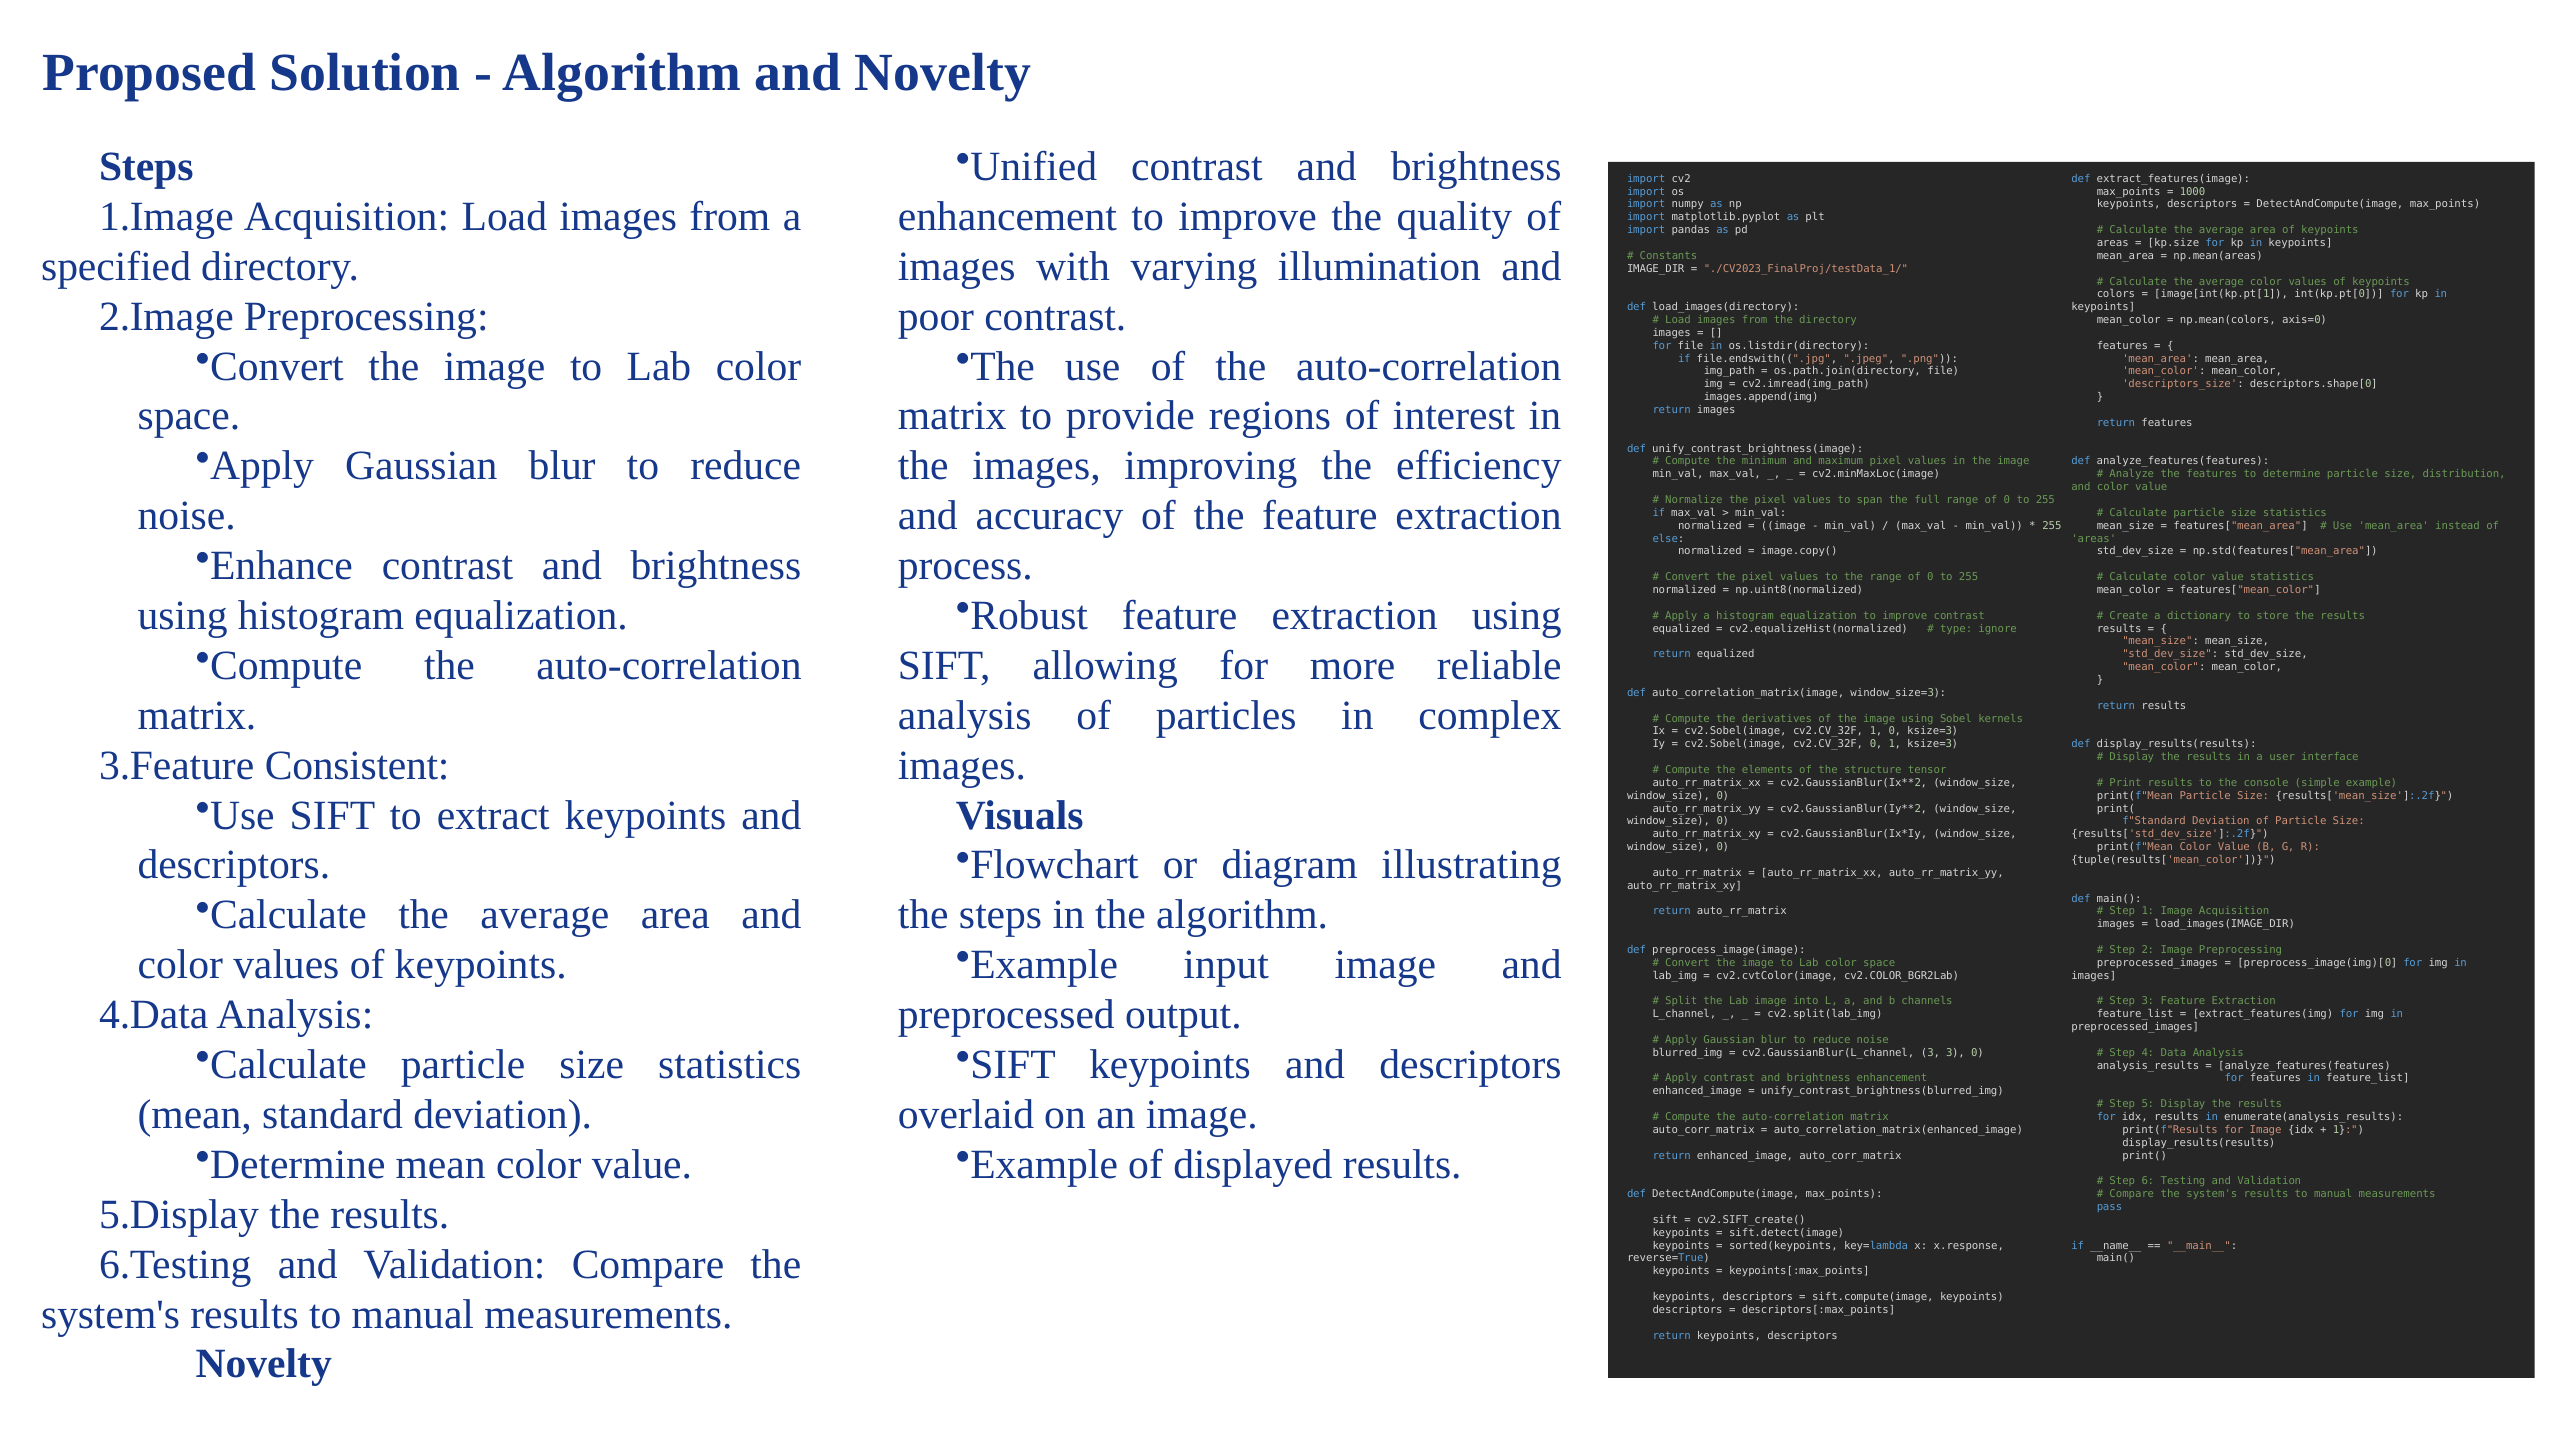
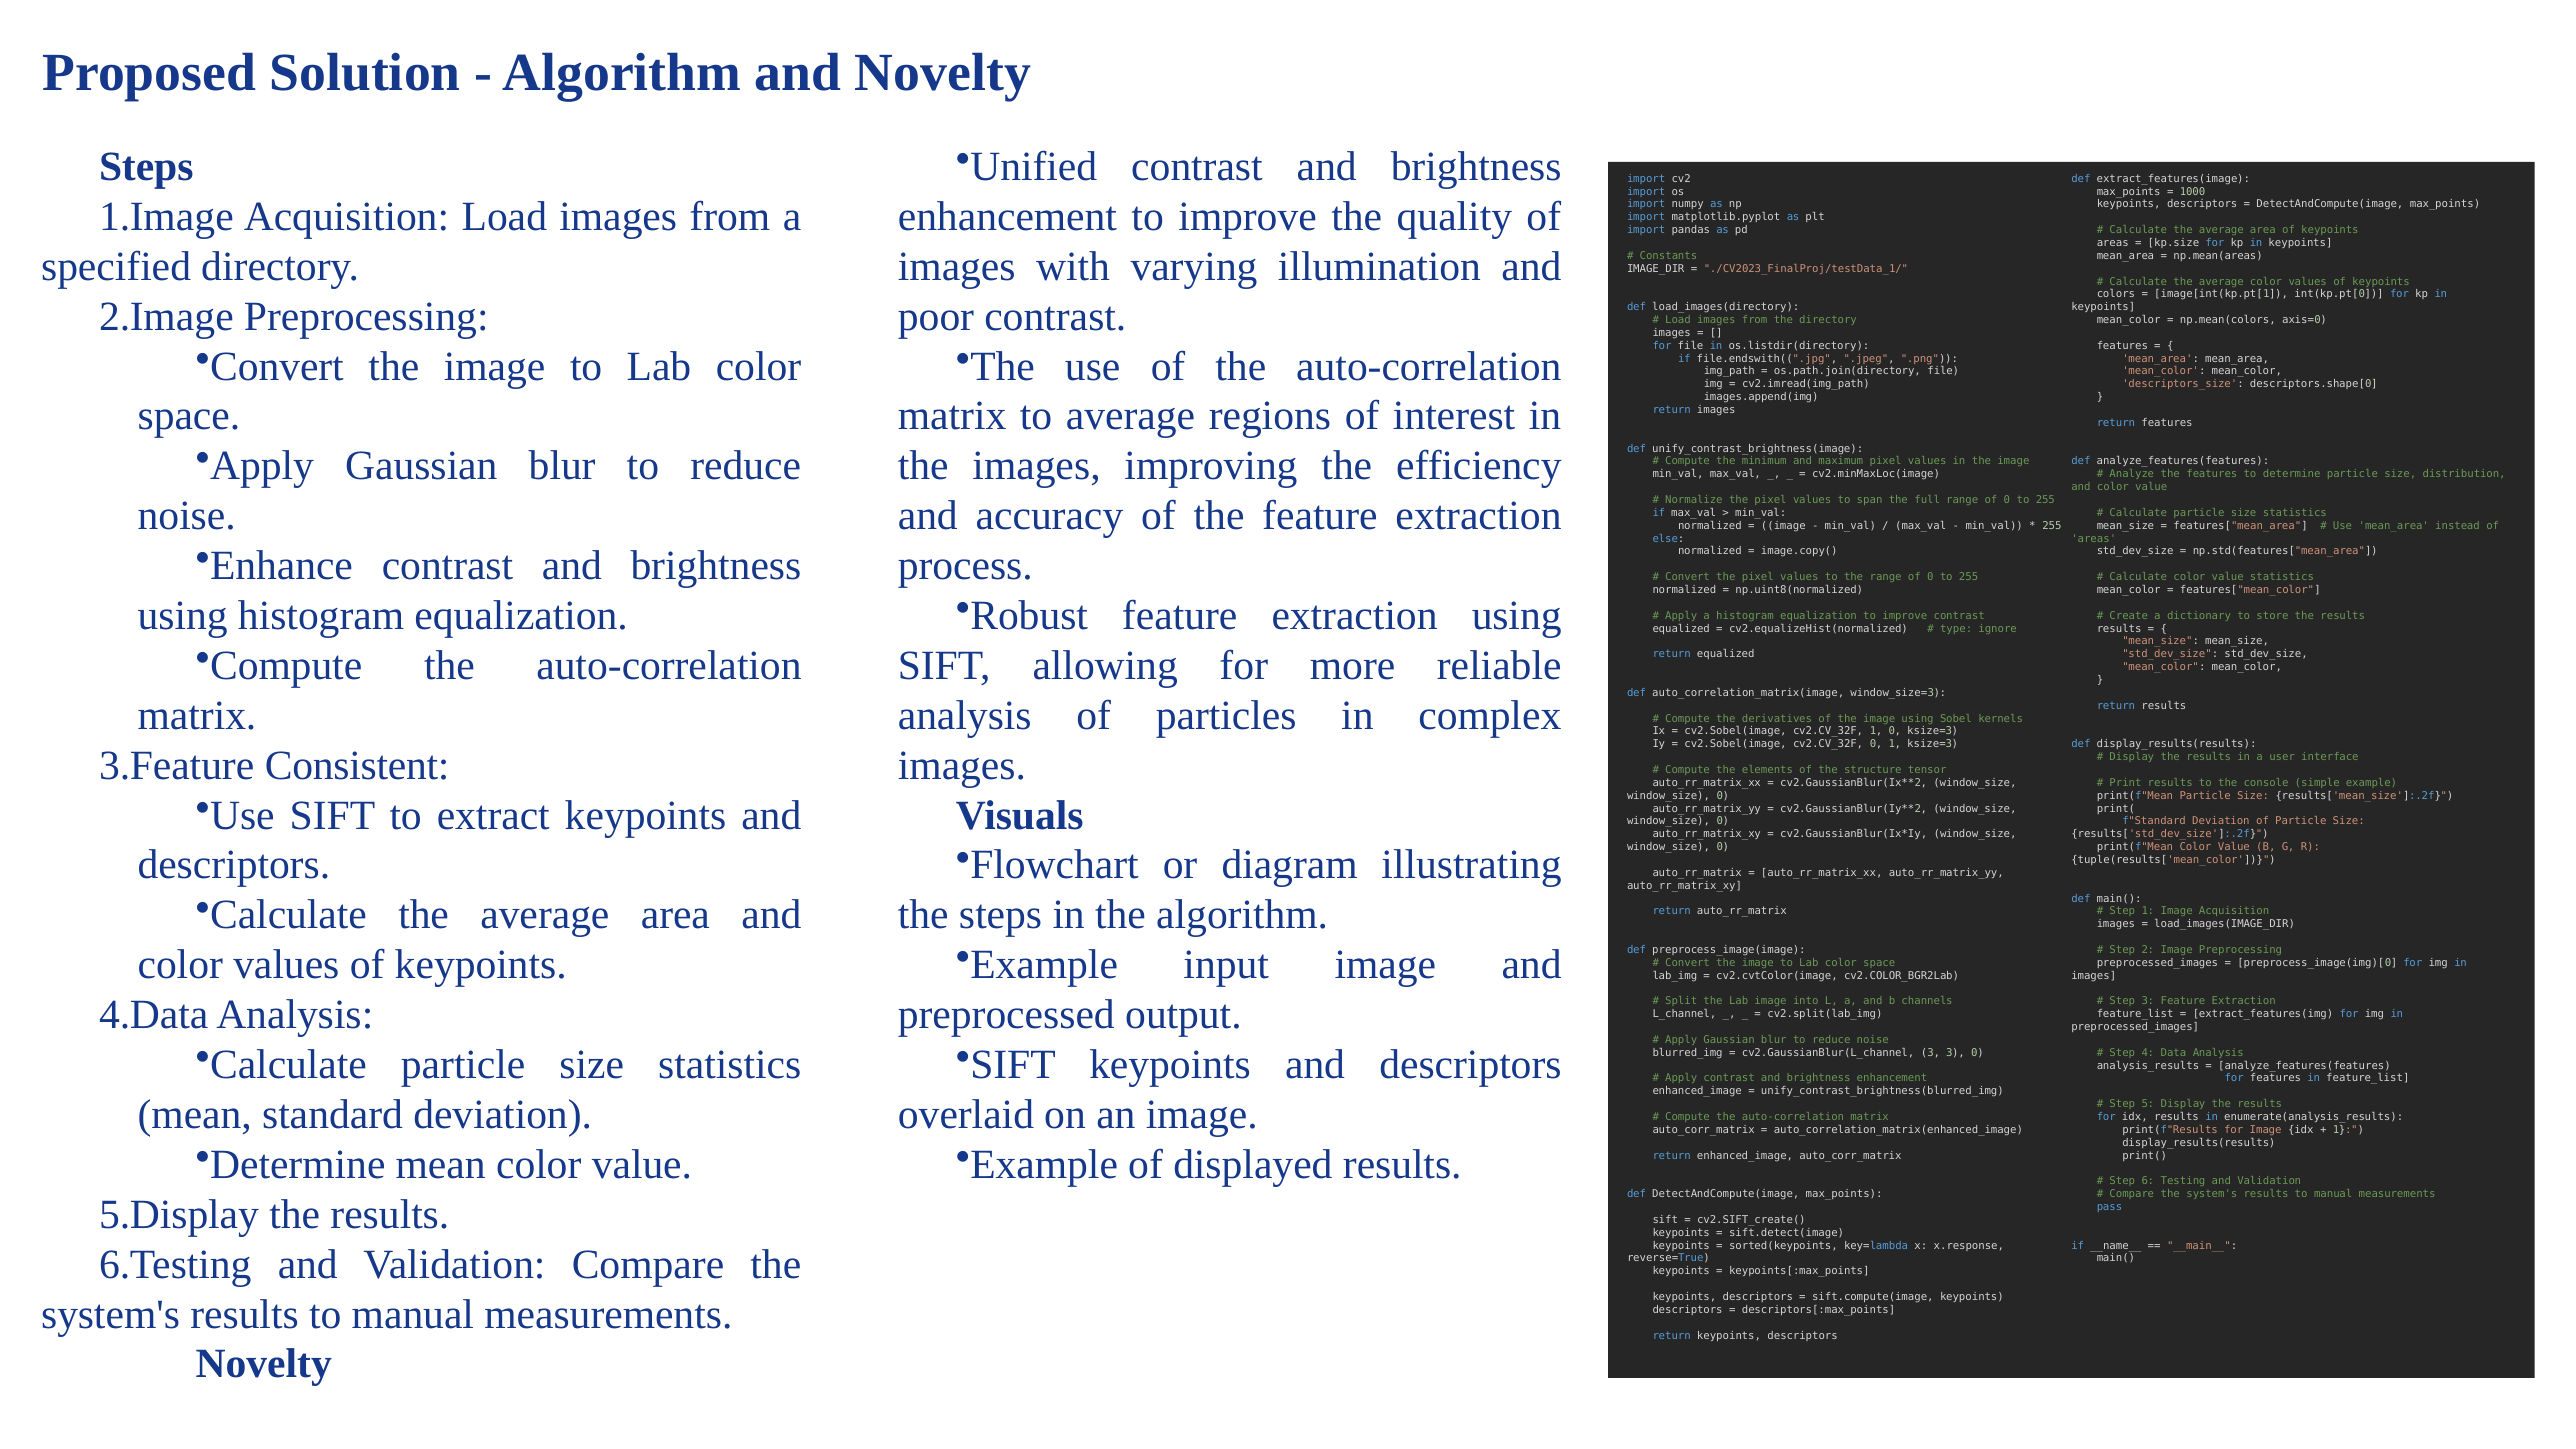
to provide: provide -> average (1131, 416)
